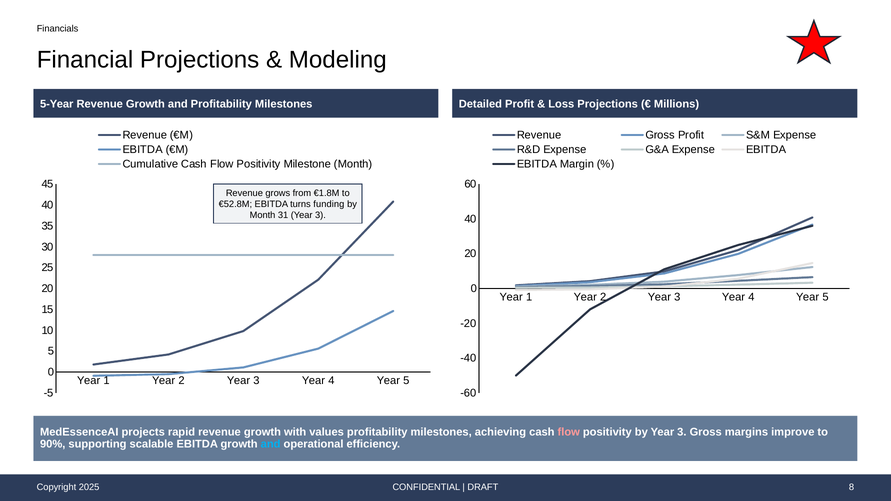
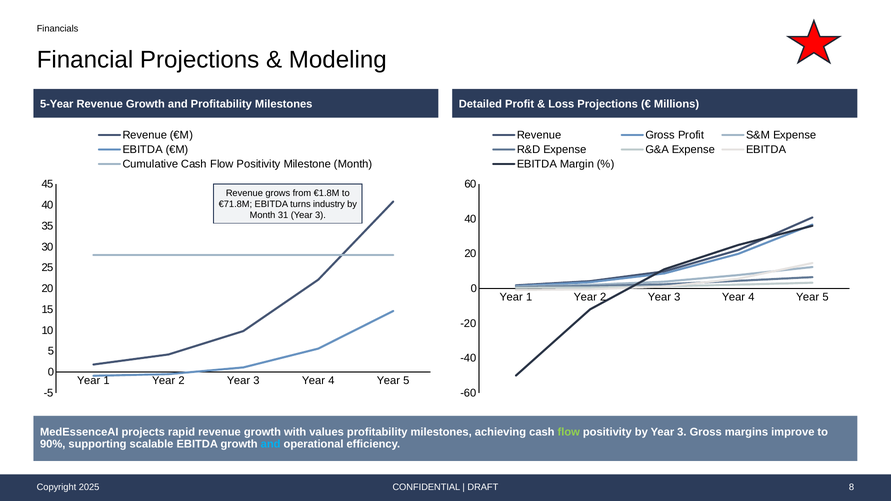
€52.8M: €52.8M -> €71.8M (235, 204)
funding: funding -> industry (329, 204)
flow colour: pink -> light green (569, 432)
